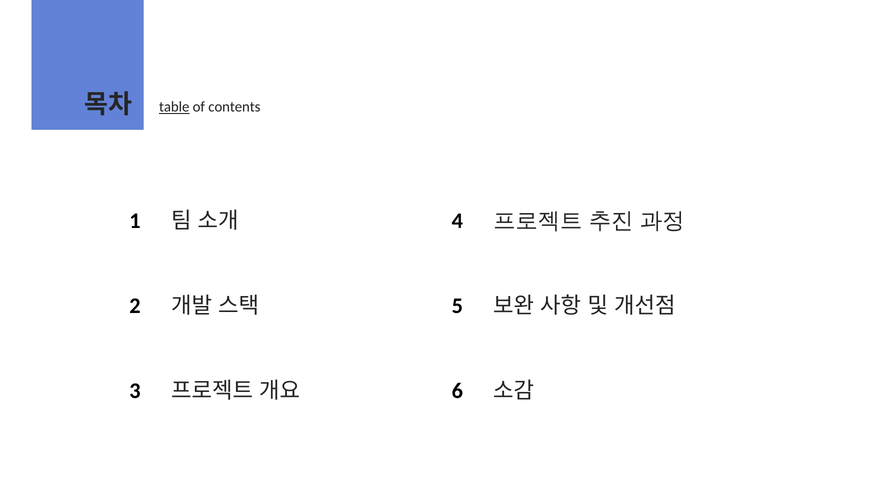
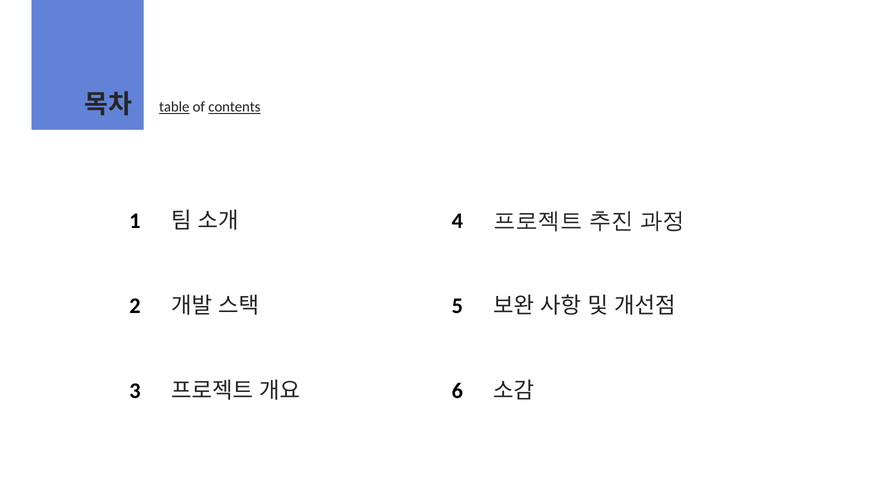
contents underline: none -> present (234, 107)
